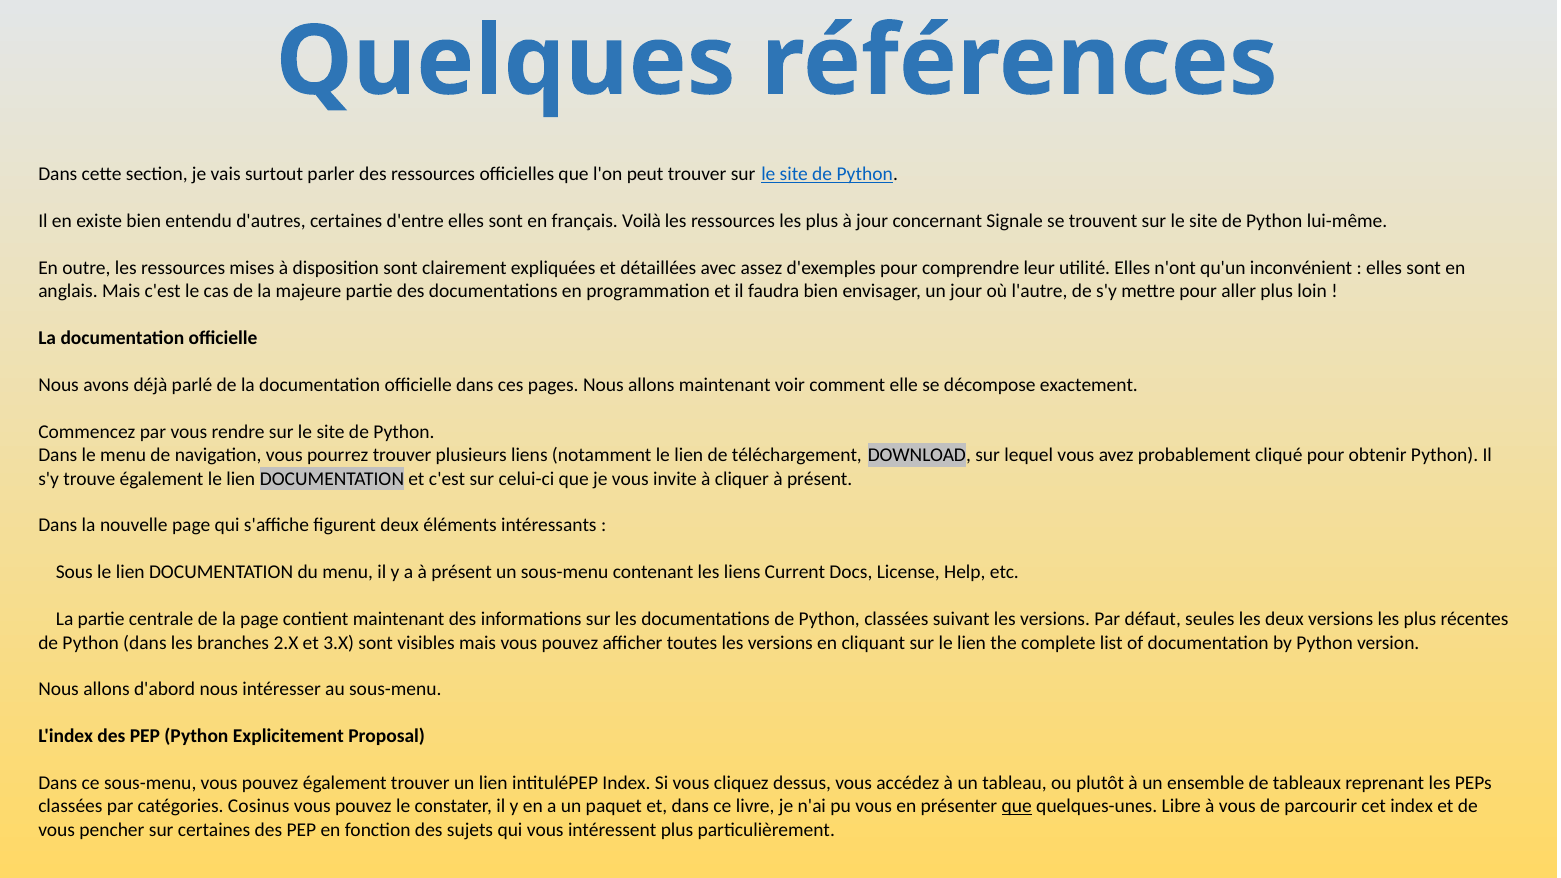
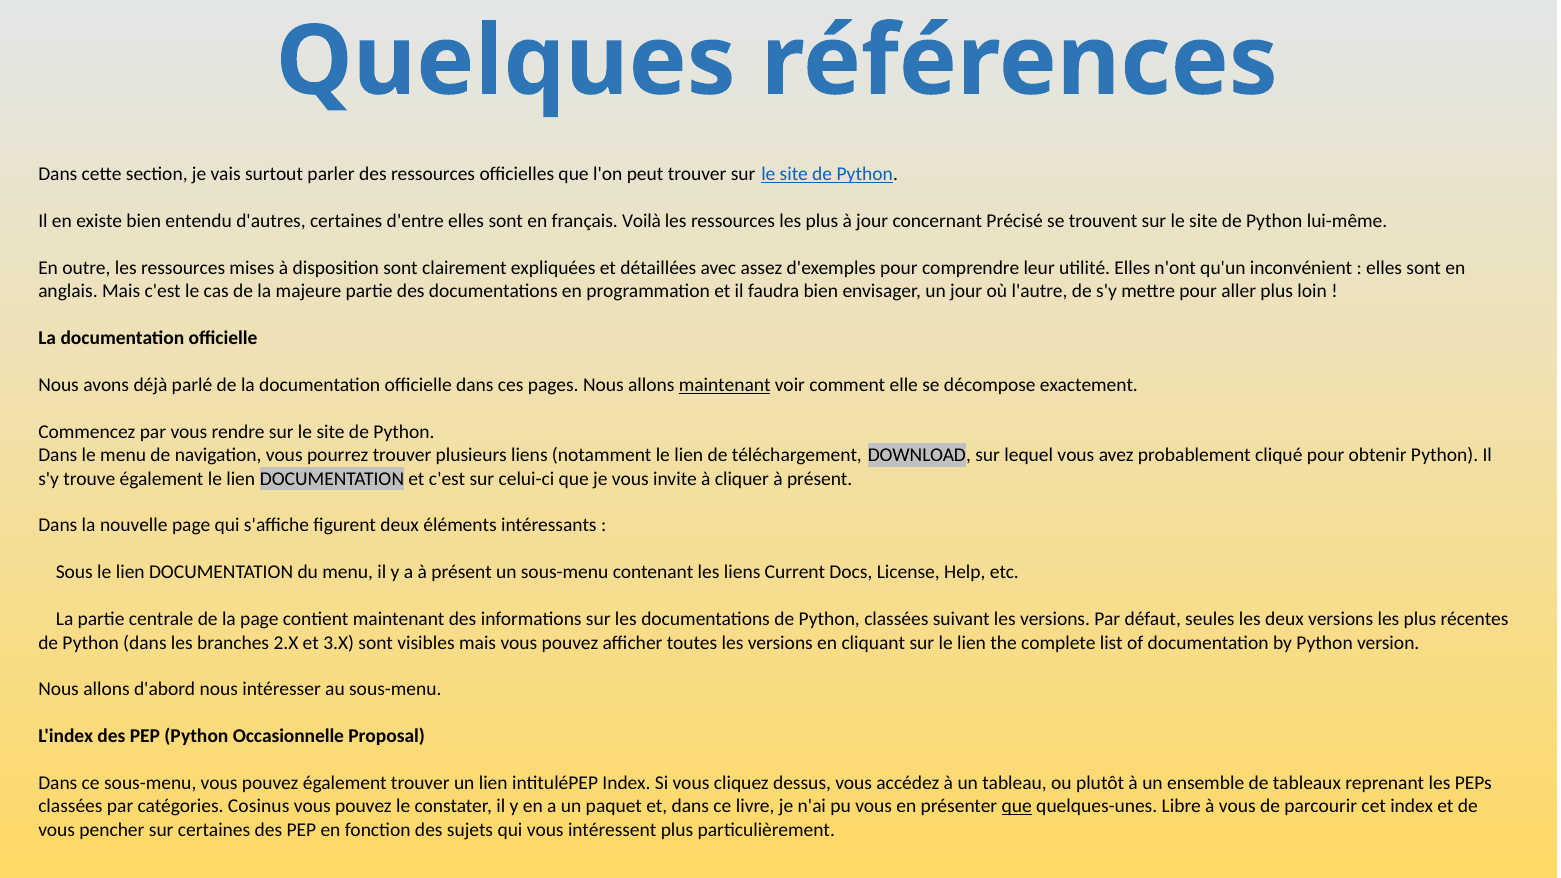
Signale: Signale -> Précisé (1015, 221)
maintenant underline: none -> present (725, 385)
Explicitement: Explicitement -> Occasionnelle (288, 736)
